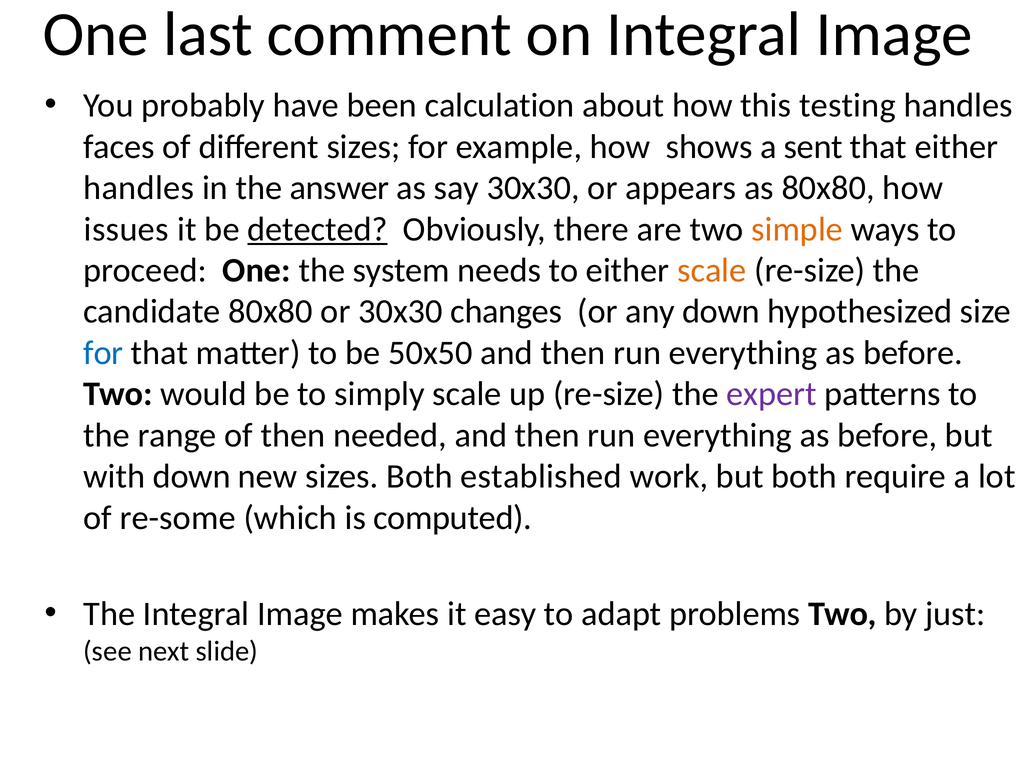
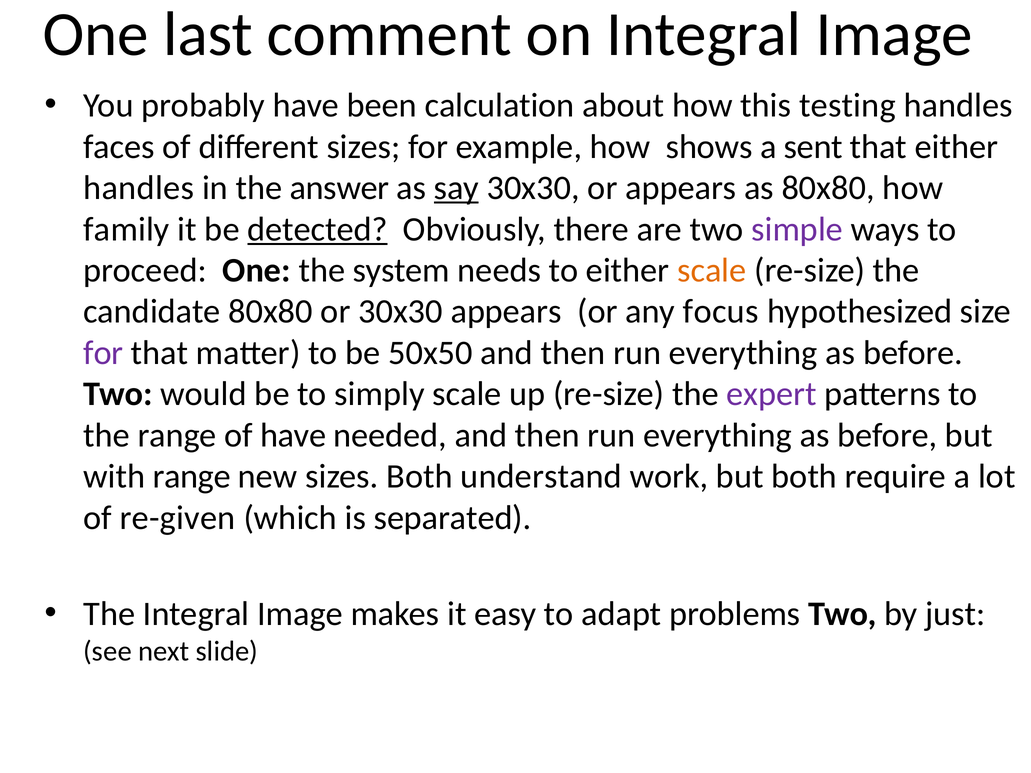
say underline: none -> present (456, 188)
issues: issues -> family (126, 229)
simple colour: orange -> purple (797, 229)
30x30 changes: changes -> appears (506, 312)
any down: down -> focus (721, 312)
for colour: blue -> purple (103, 353)
of then: then -> have (293, 435)
with down: down -> range (192, 477)
established: established -> understand (541, 477)
re-some: re-some -> re-given (178, 518)
computed: computed -> separated (453, 518)
